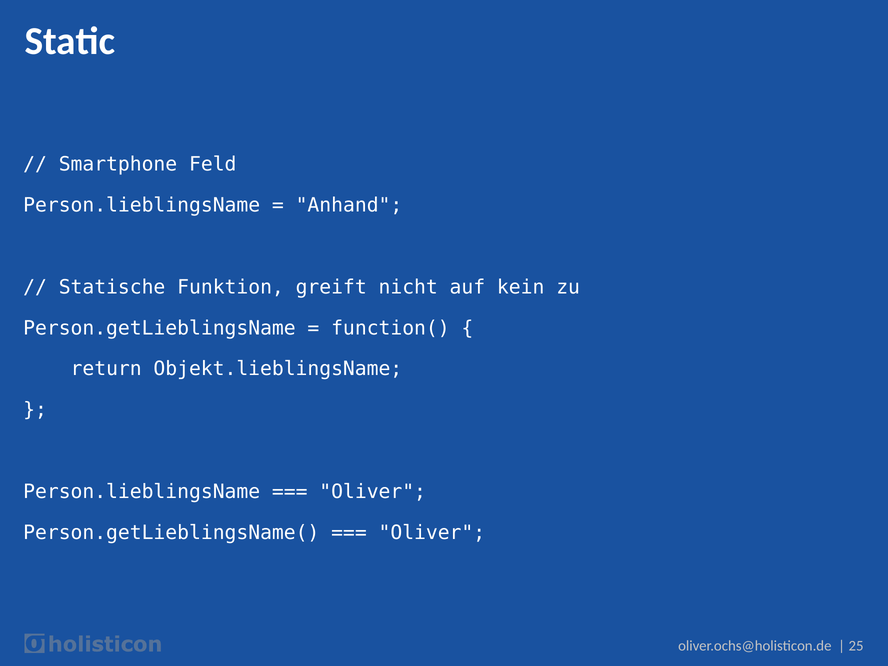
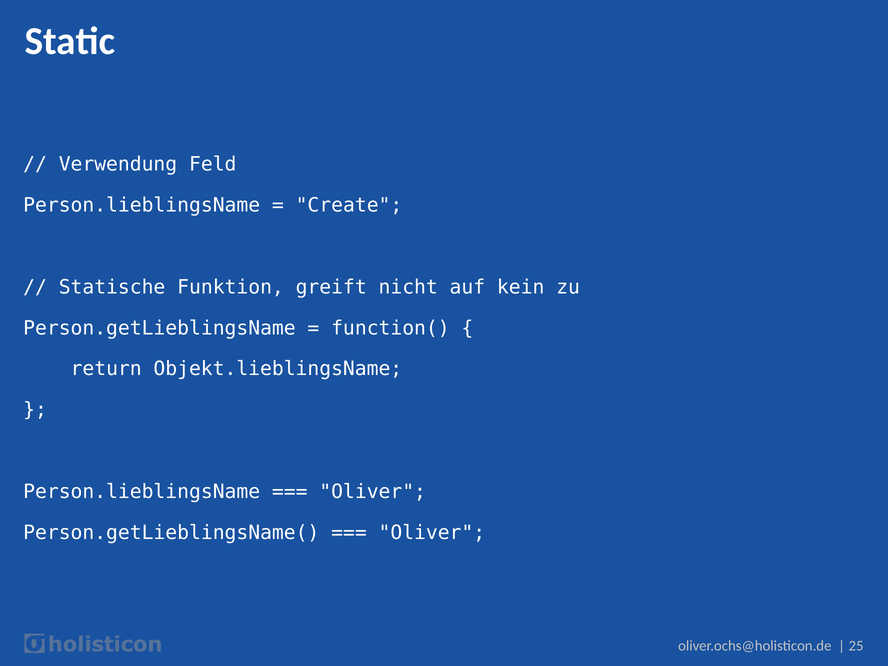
Smartphone: Smartphone -> Verwendung (118, 164)
Anhand: Anhand -> Create (349, 205)
